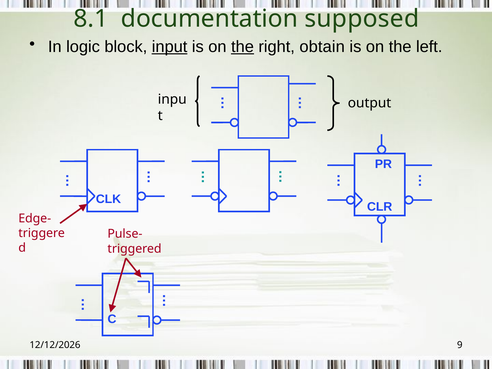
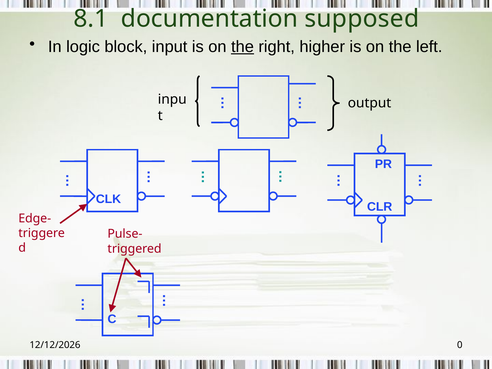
input underline: present -> none (170, 47)
obtain: obtain -> higher (322, 47)
9: 9 -> 0 (460, 345)
